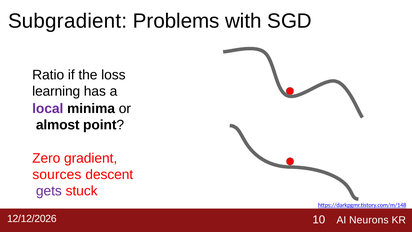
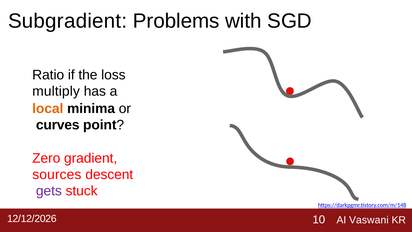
learning: learning -> multiply (56, 91)
local colour: purple -> orange (48, 109)
almost: almost -> curves (58, 125)
Neurons: Neurons -> Vaswani (369, 220)
